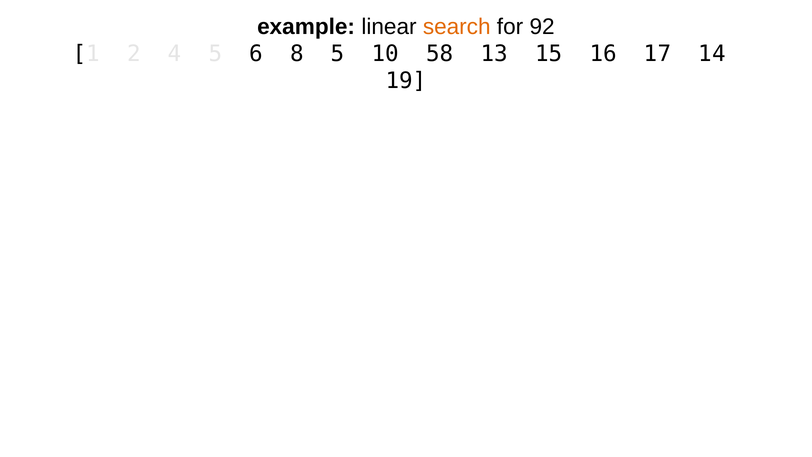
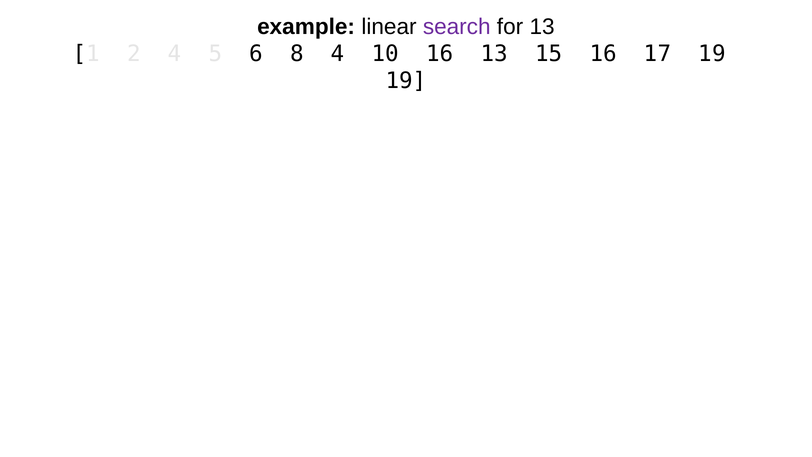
search colour: orange -> purple (457, 27)
for 92: 92 -> 13 (542, 27)
8 5: 5 -> 4 (338, 54)
10 58: 58 -> 16 (440, 54)
17 14: 14 -> 19 (712, 54)
